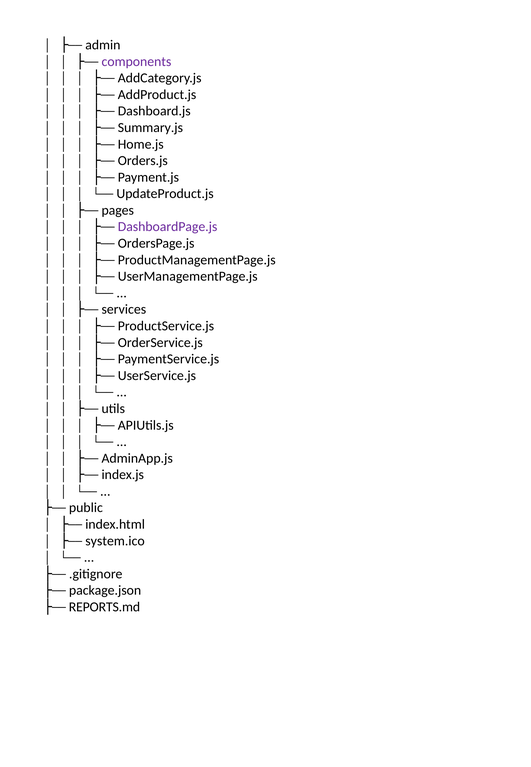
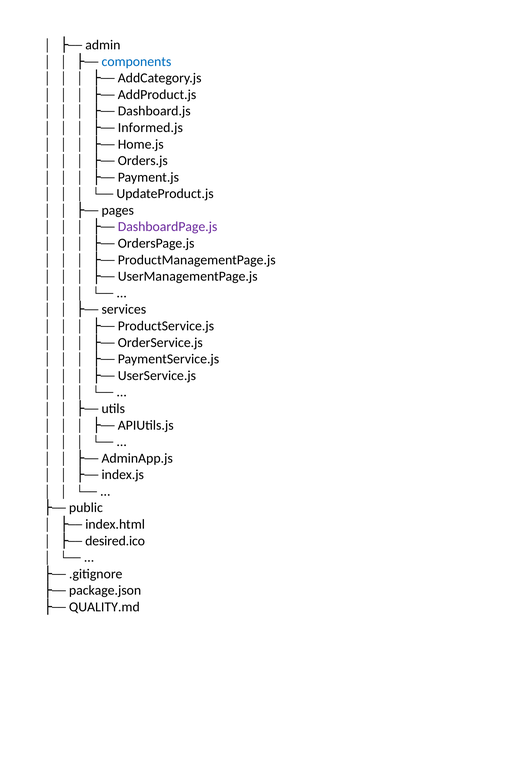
components colour: purple -> blue (136, 61)
Summary.js: Summary.js -> Informed.js (150, 128)
system.ico: system.ico -> desired.ico (115, 541)
REPORTS.md: REPORTS.md -> QUALITY.md (104, 607)
